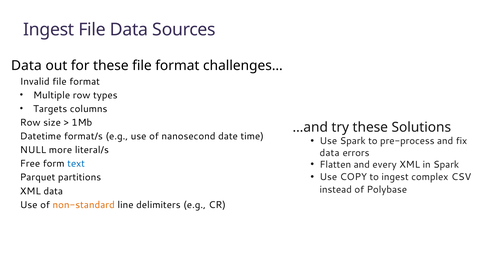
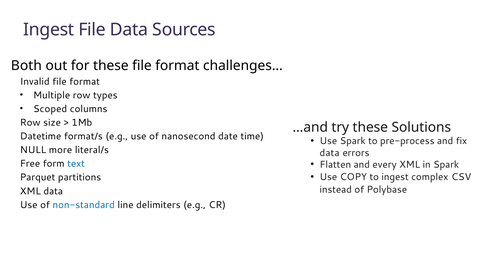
Data: Data -> Both (26, 66)
Targets: Targets -> Scoped (50, 109)
non-standard colour: orange -> blue (84, 205)
